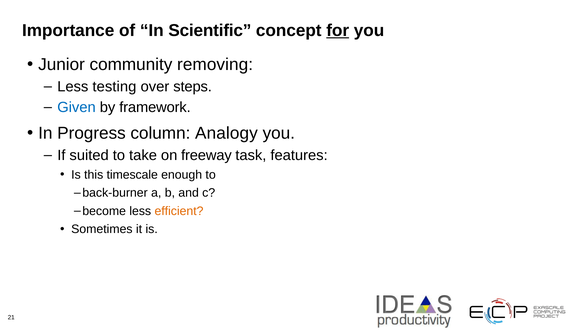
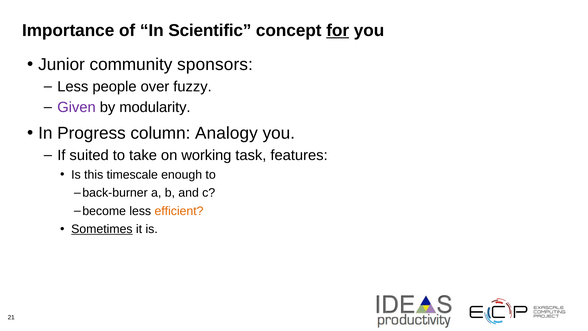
removing: removing -> sponsors (215, 64)
testing: testing -> people (114, 87)
steps: steps -> fuzzy (193, 87)
Given colour: blue -> purple (76, 107)
framework: framework -> modularity (155, 107)
freeway: freeway -> working (206, 155)
Sometimes underline: none -> present (102, 229)
